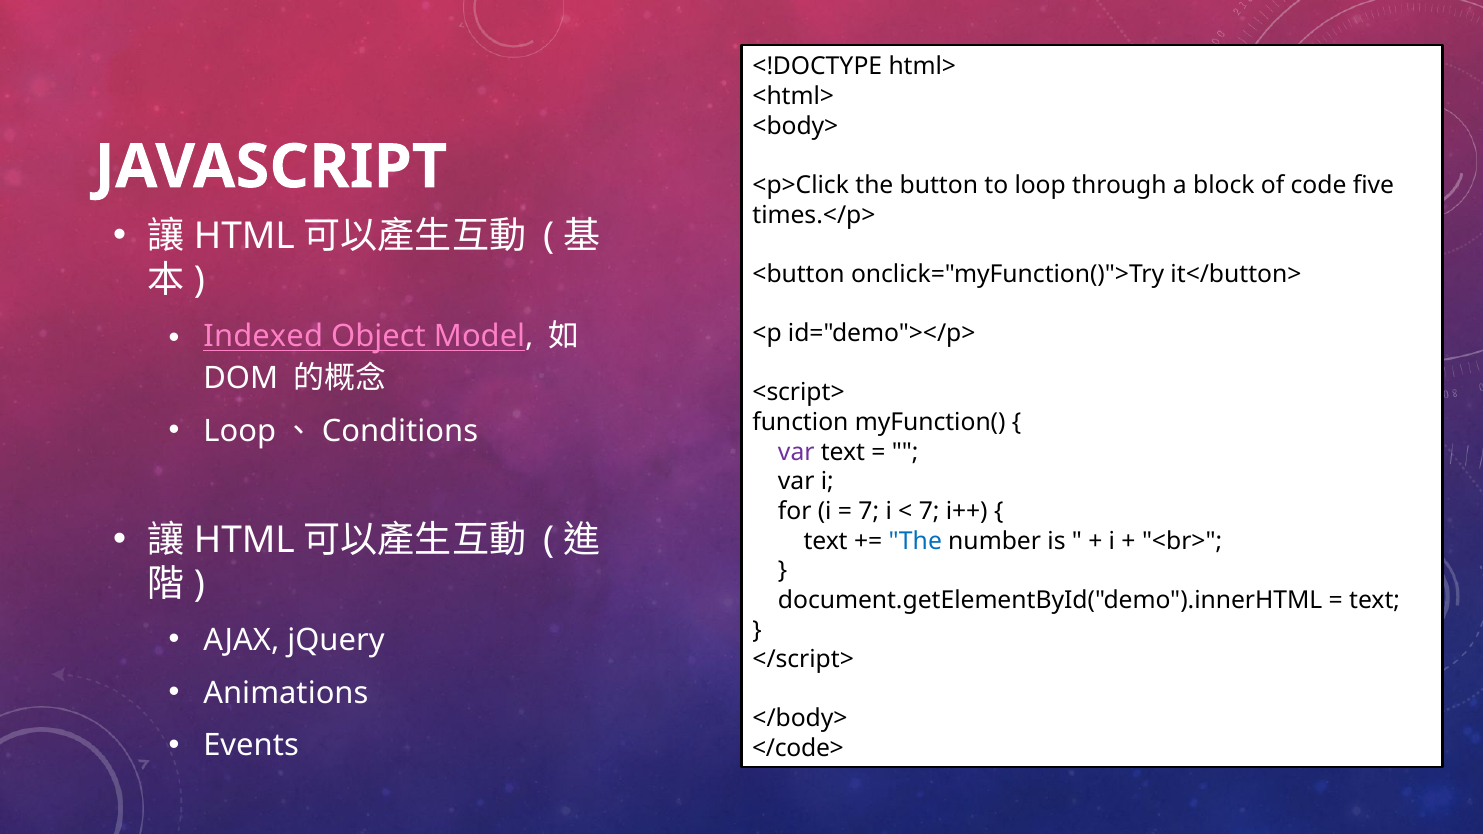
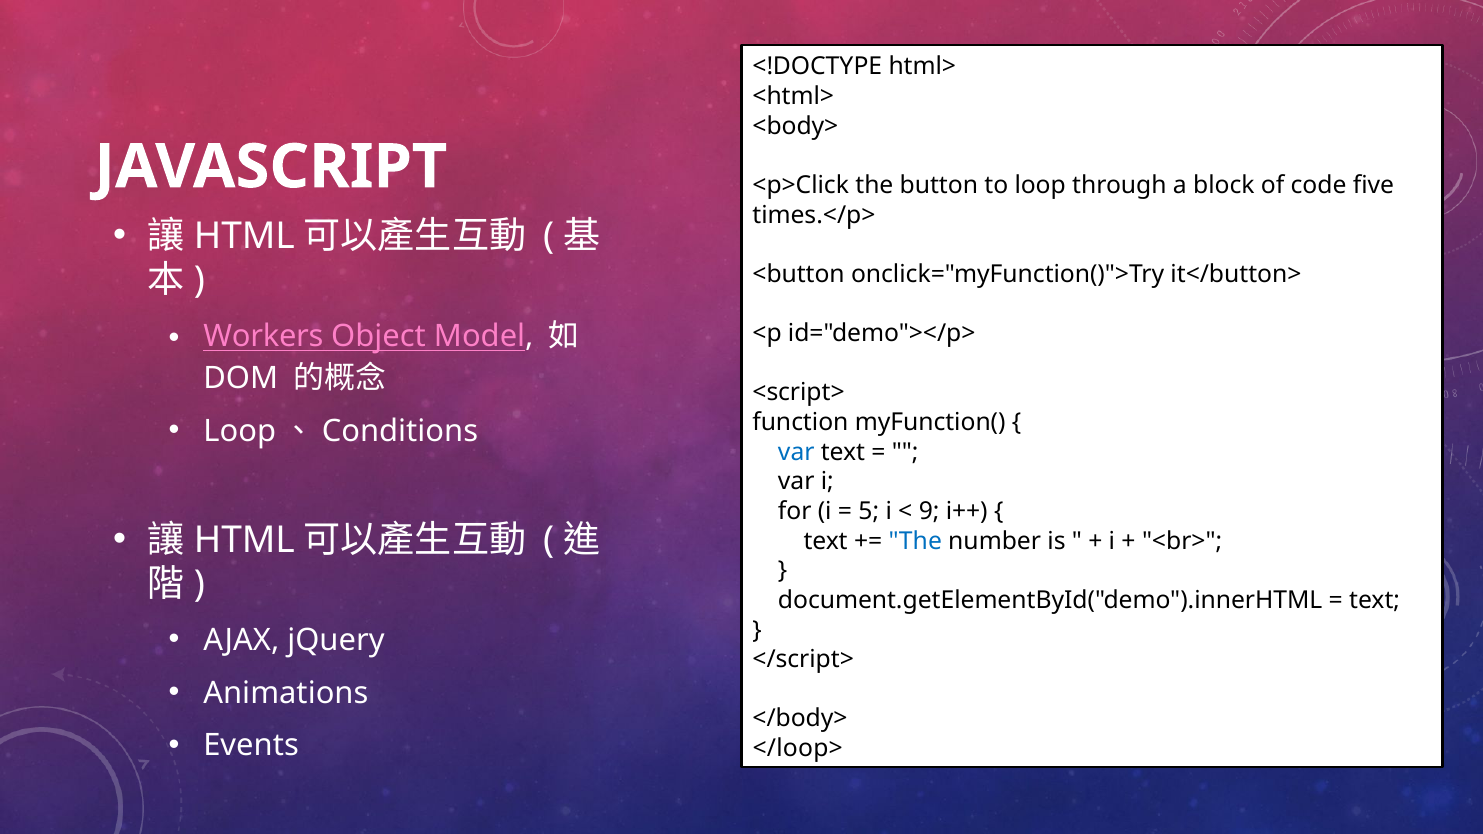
Indexed: Indexed -> Workers (263, 336)
var colour: purple -> blue (796, 452)
7: 7 -> 5 (869, 511)
7: 7 -> 9 (929, 511)
</code>: </code> -> </loop> (798, 749)
